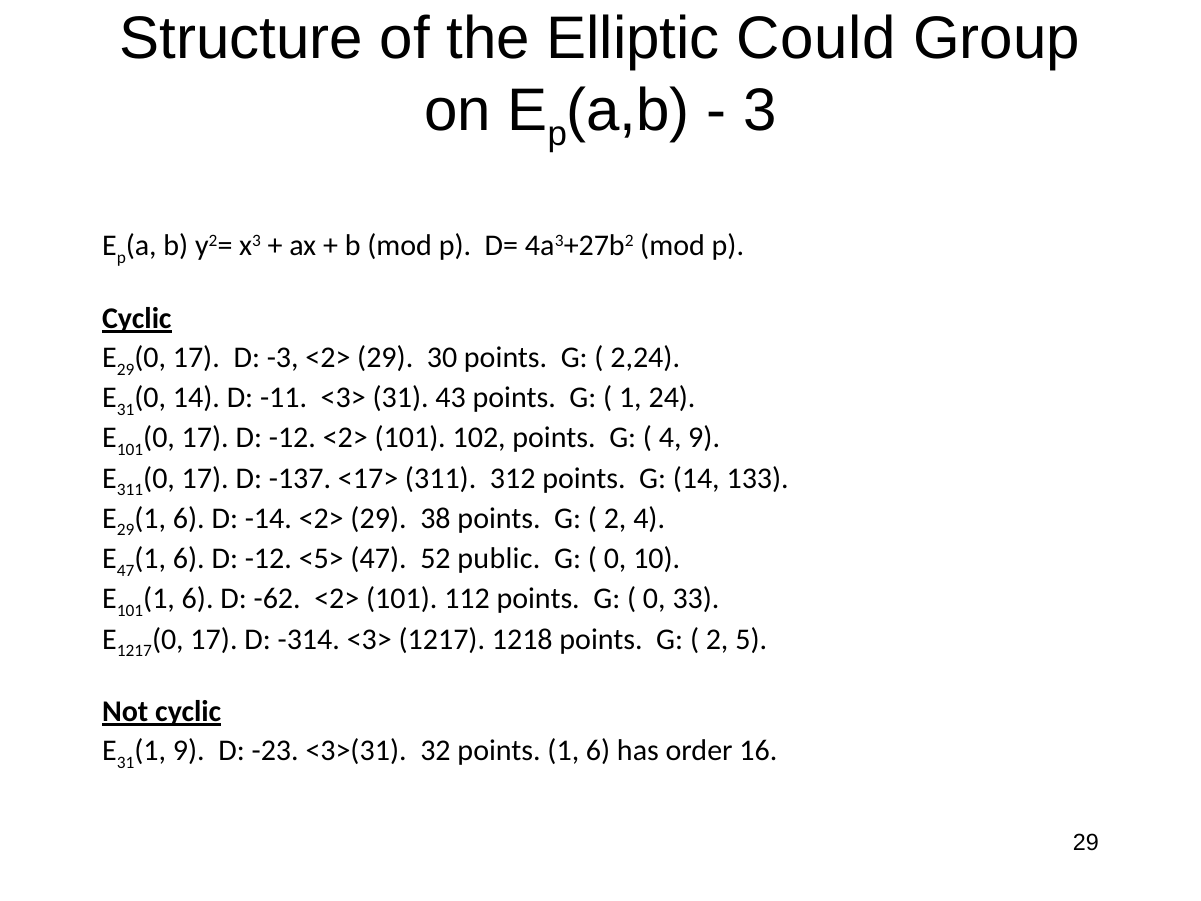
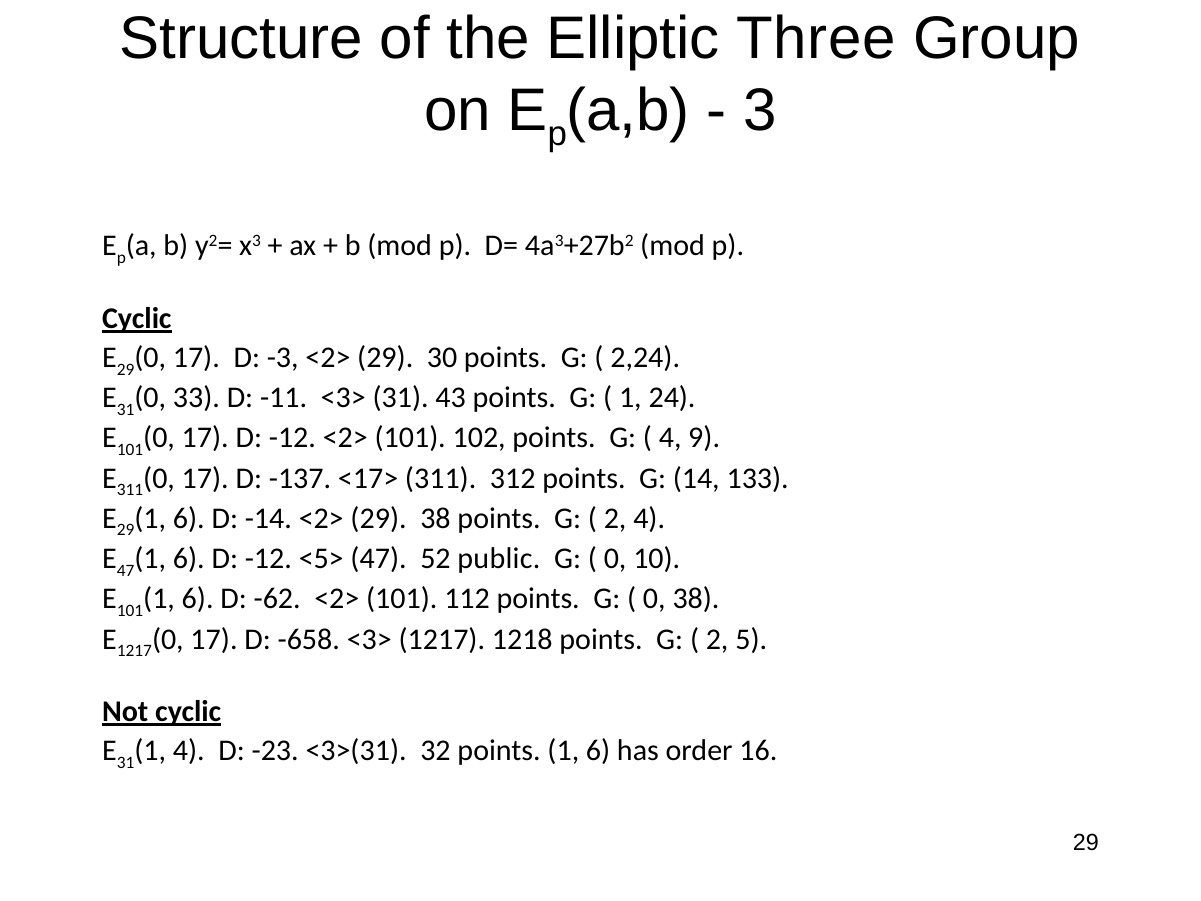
Could: Could -> Three (816, 38)
0 14: 14 -> 33 (196, 398)
0 33: 33 -> 38 (696, 599)
-314: -314 -> -658 (309, 639)
1 9: 9 -> 4 (189, 751)
